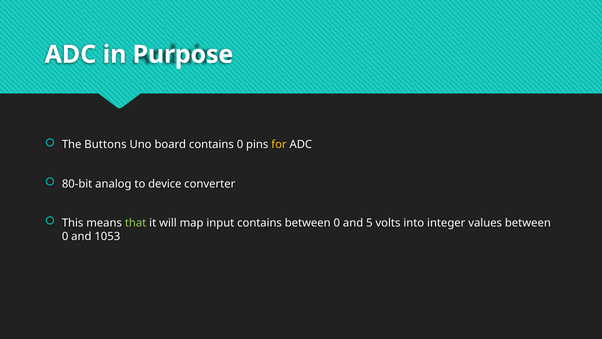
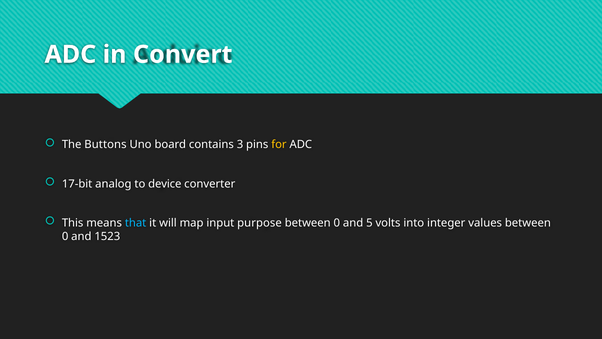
Purpose: Purpose -> Convert (183, 54)
contains 0: 0 -> 3 (240, 145)
80-bit: 80-bit -> 17-bit (77, 184)
that colour: light green -> light blue (136, 223)
input contains: contains -> purpose (259, 223)
1053: 1053 -> 1523 (107, 236)
